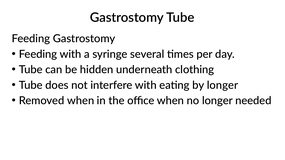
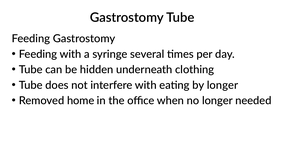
Removed when: when -> home (81, 101)
